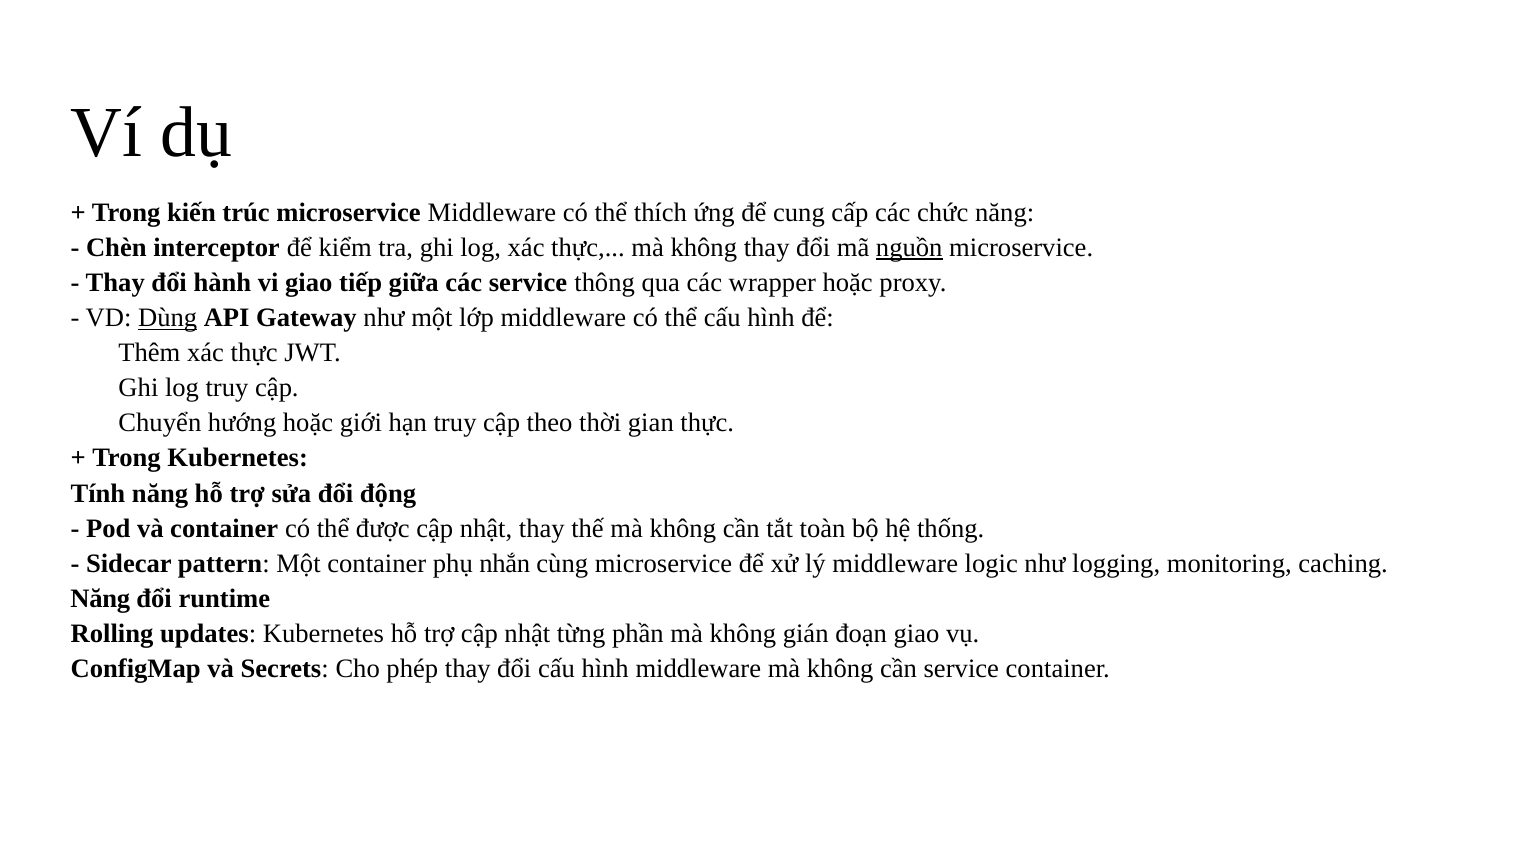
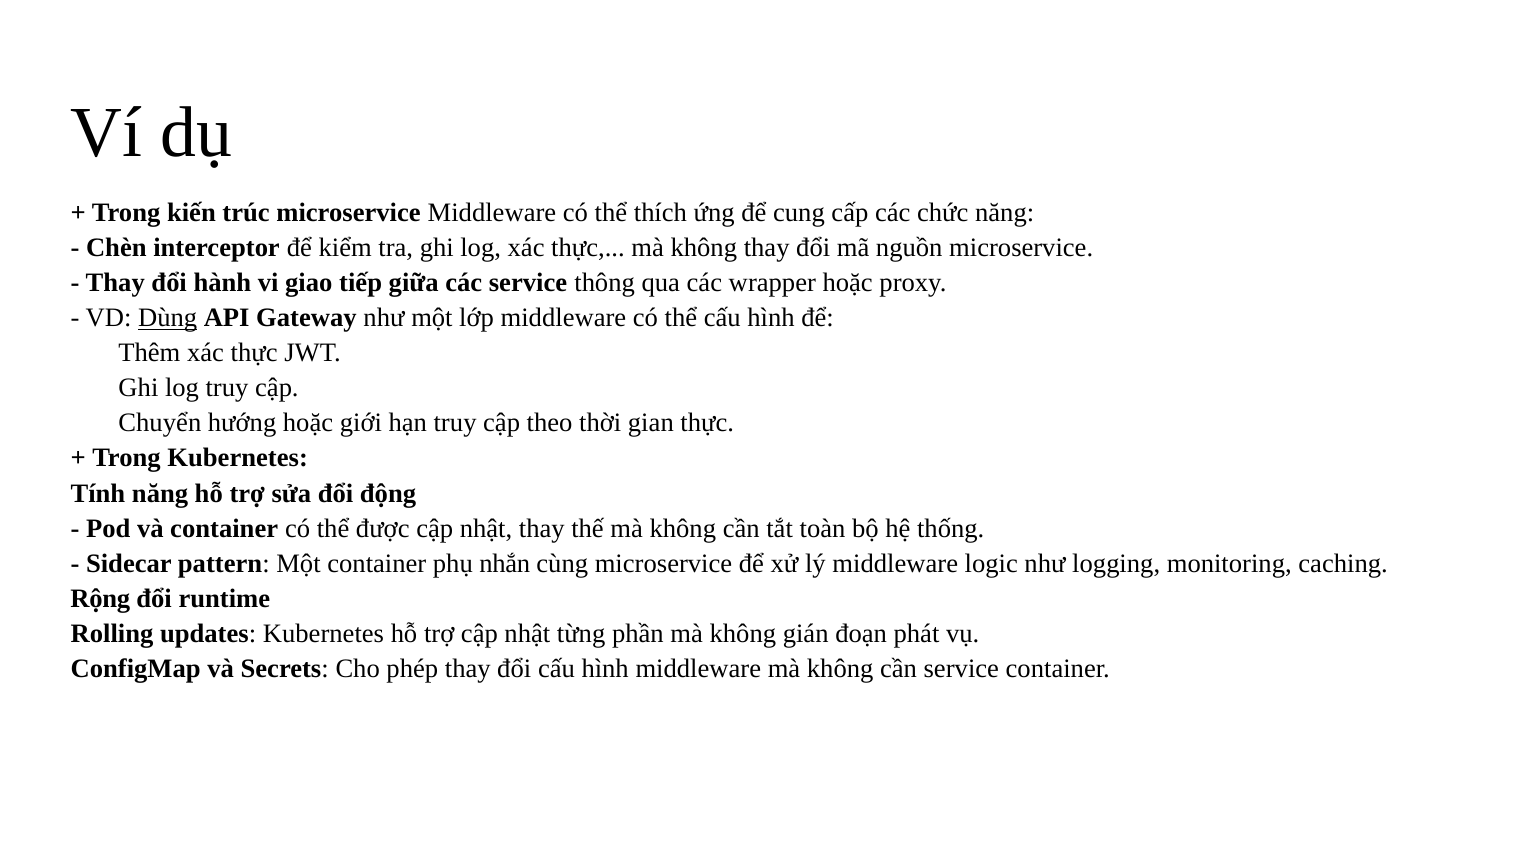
nguồn underline: present -> none (909, 248)
Năng: Năng -> Rộng (100, 599)
đoạn giao: giao -> phát (917, 634)
